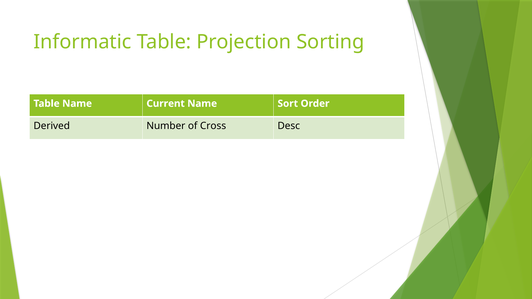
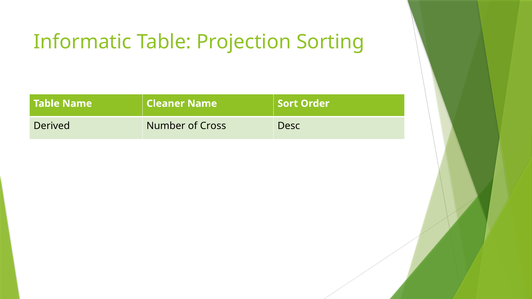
Current: Current -> Cleaner (166, 104)
